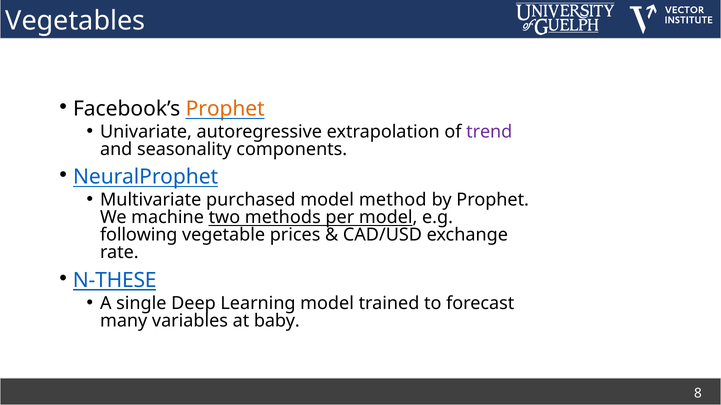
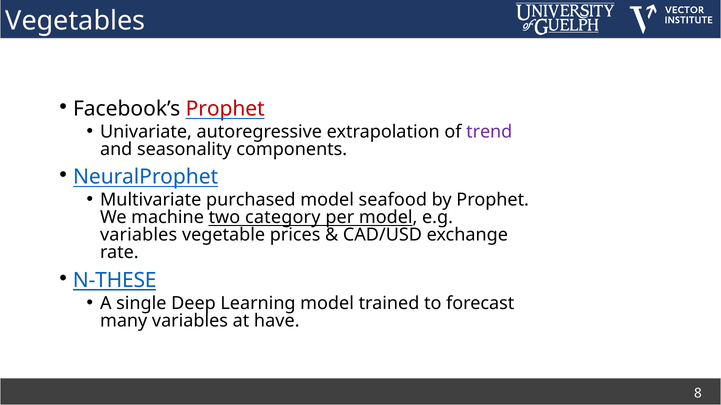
Prophet colour: orange -> red (225, 109)
method: method -> seafood (393, 200)
methods: methods -> category (283, 218)
following: following -> variables (139, 235)
baby: baby -> have (277, 321)
